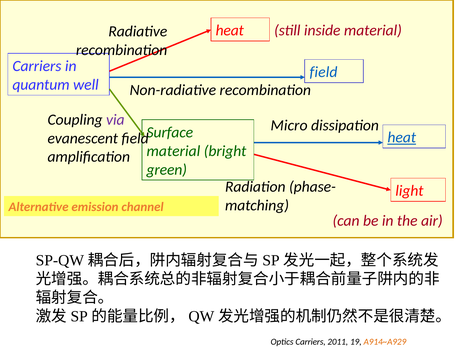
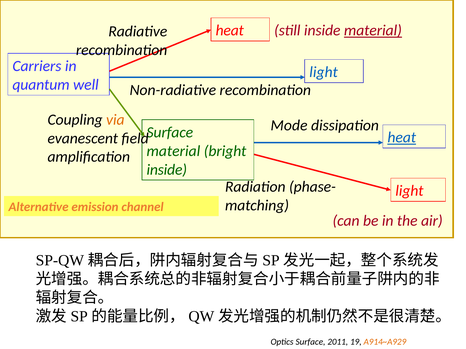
material underline: none -> present (373, 31)
field: field -> light (324, 72)
via colour: purple -> orange (115, 120)
Micro: Micro -> Mode (289, 126)
green: green -> inside (167, 170)
Optics Carriers: Carriers -> Surface (310, 342)
